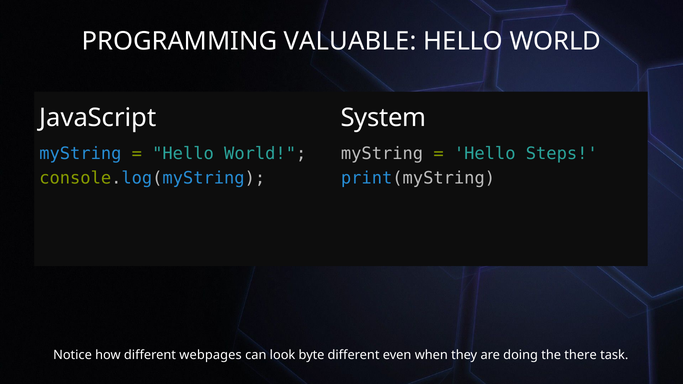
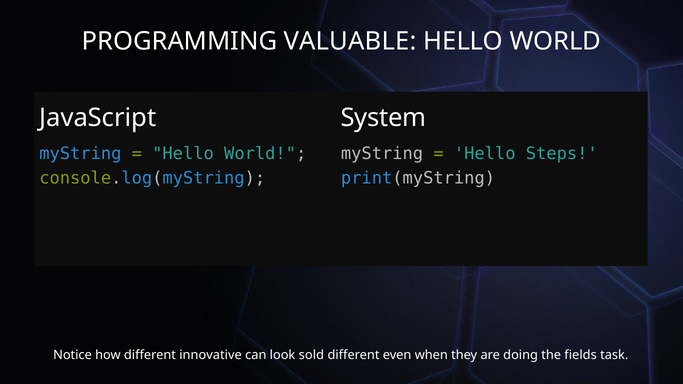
webpages: webpages -> innovative (211, 355)
byte: byte -> sold (311, 355)
there: there -> fields (581, 355)
